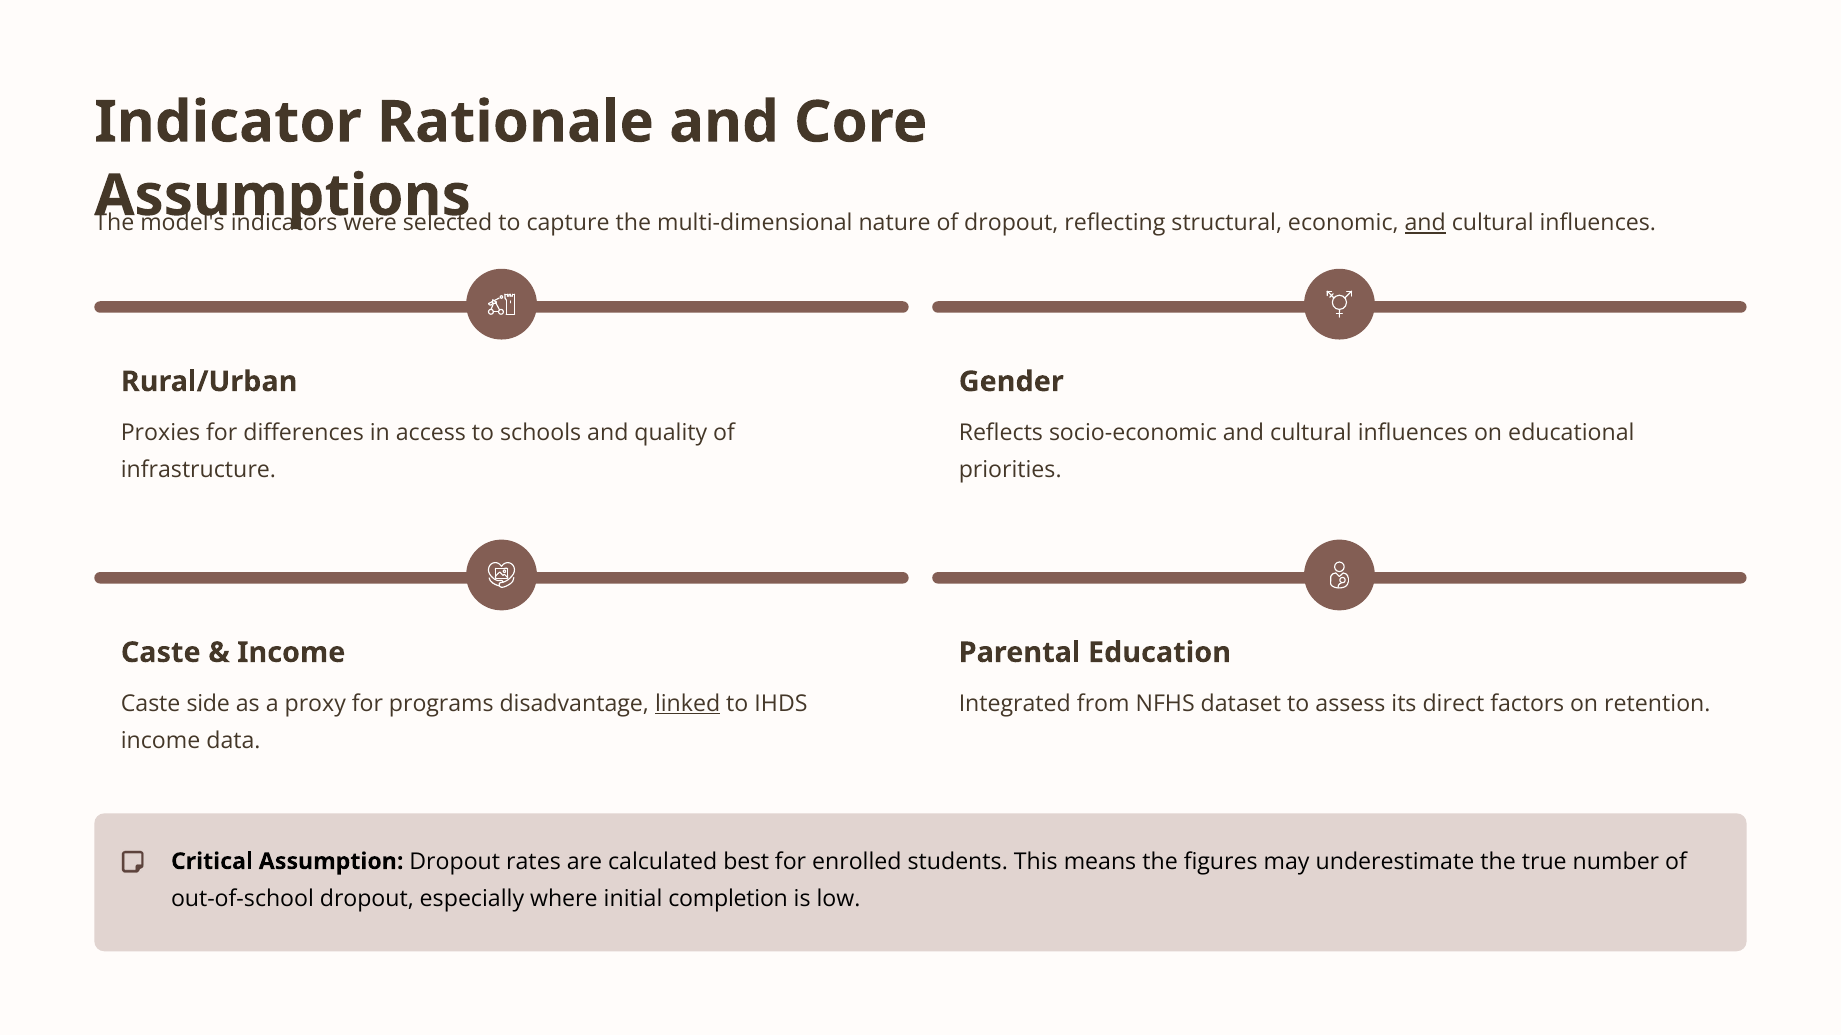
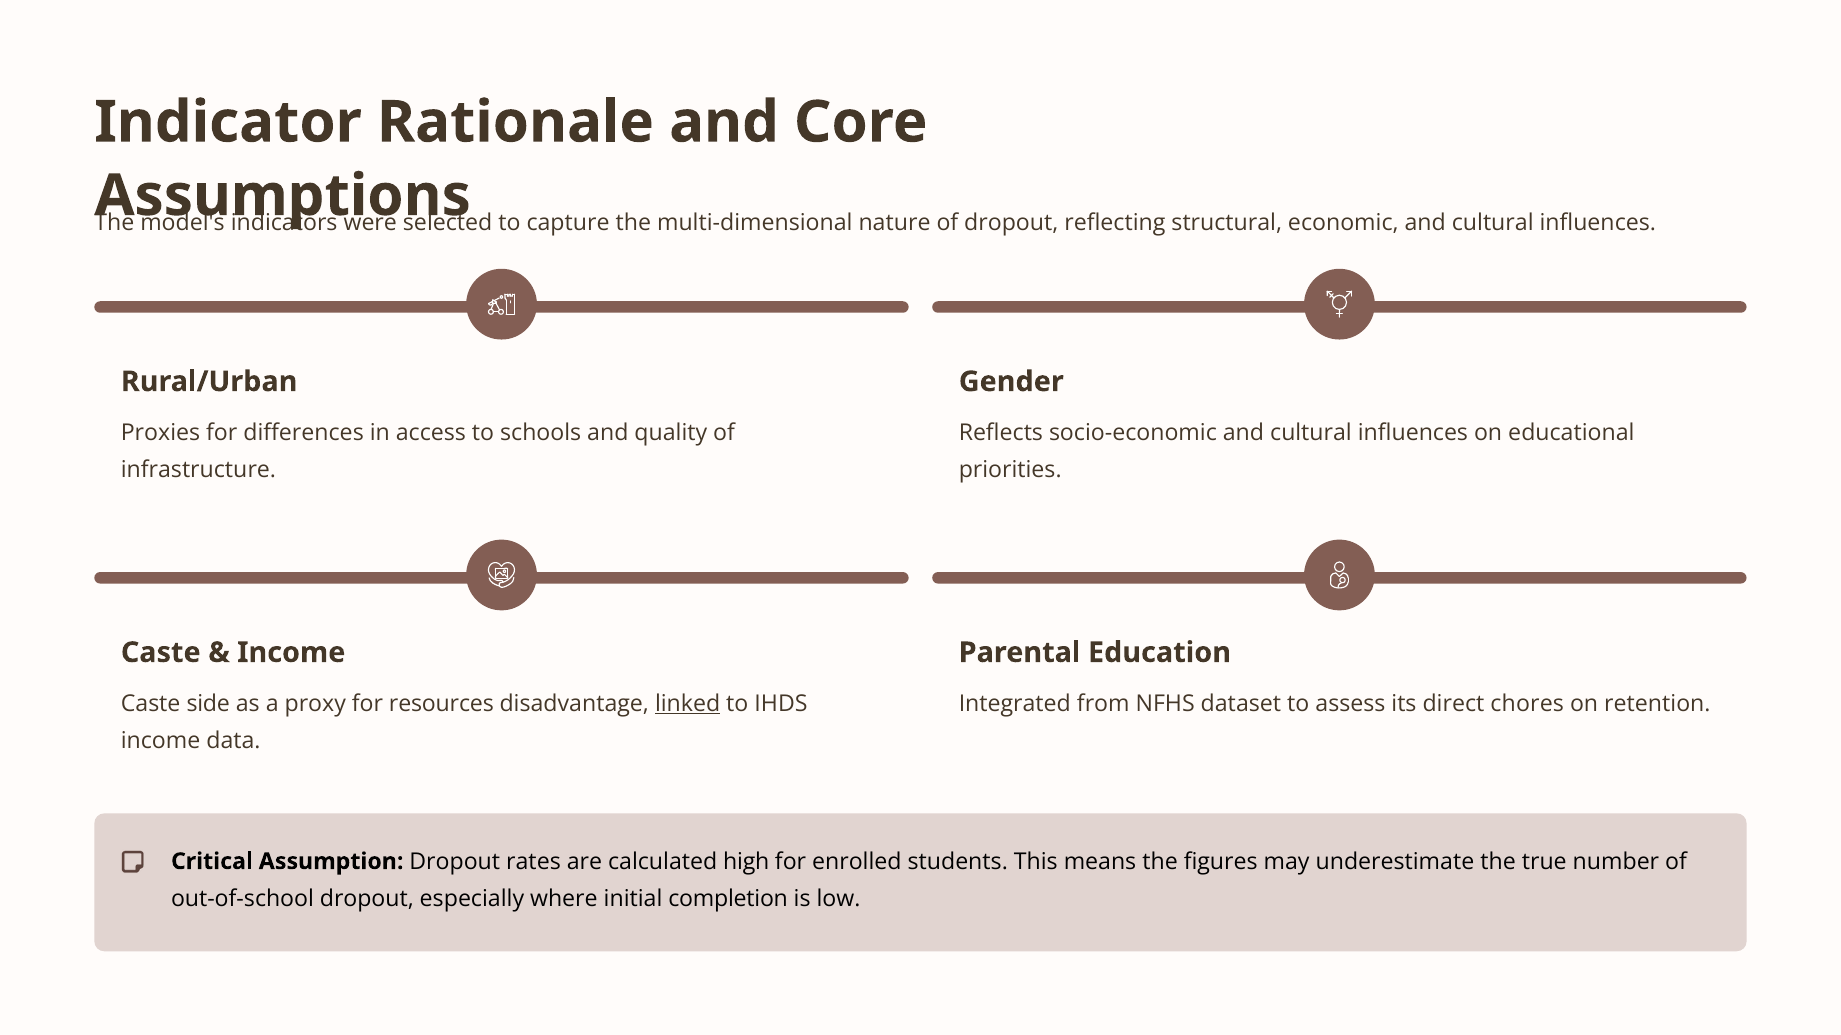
and underline: present -> none (1425, 223)
programs: programs -> resources (441, 704)
factors: factors -> chores (1527, 704)
best: best -> high (746, 862)
